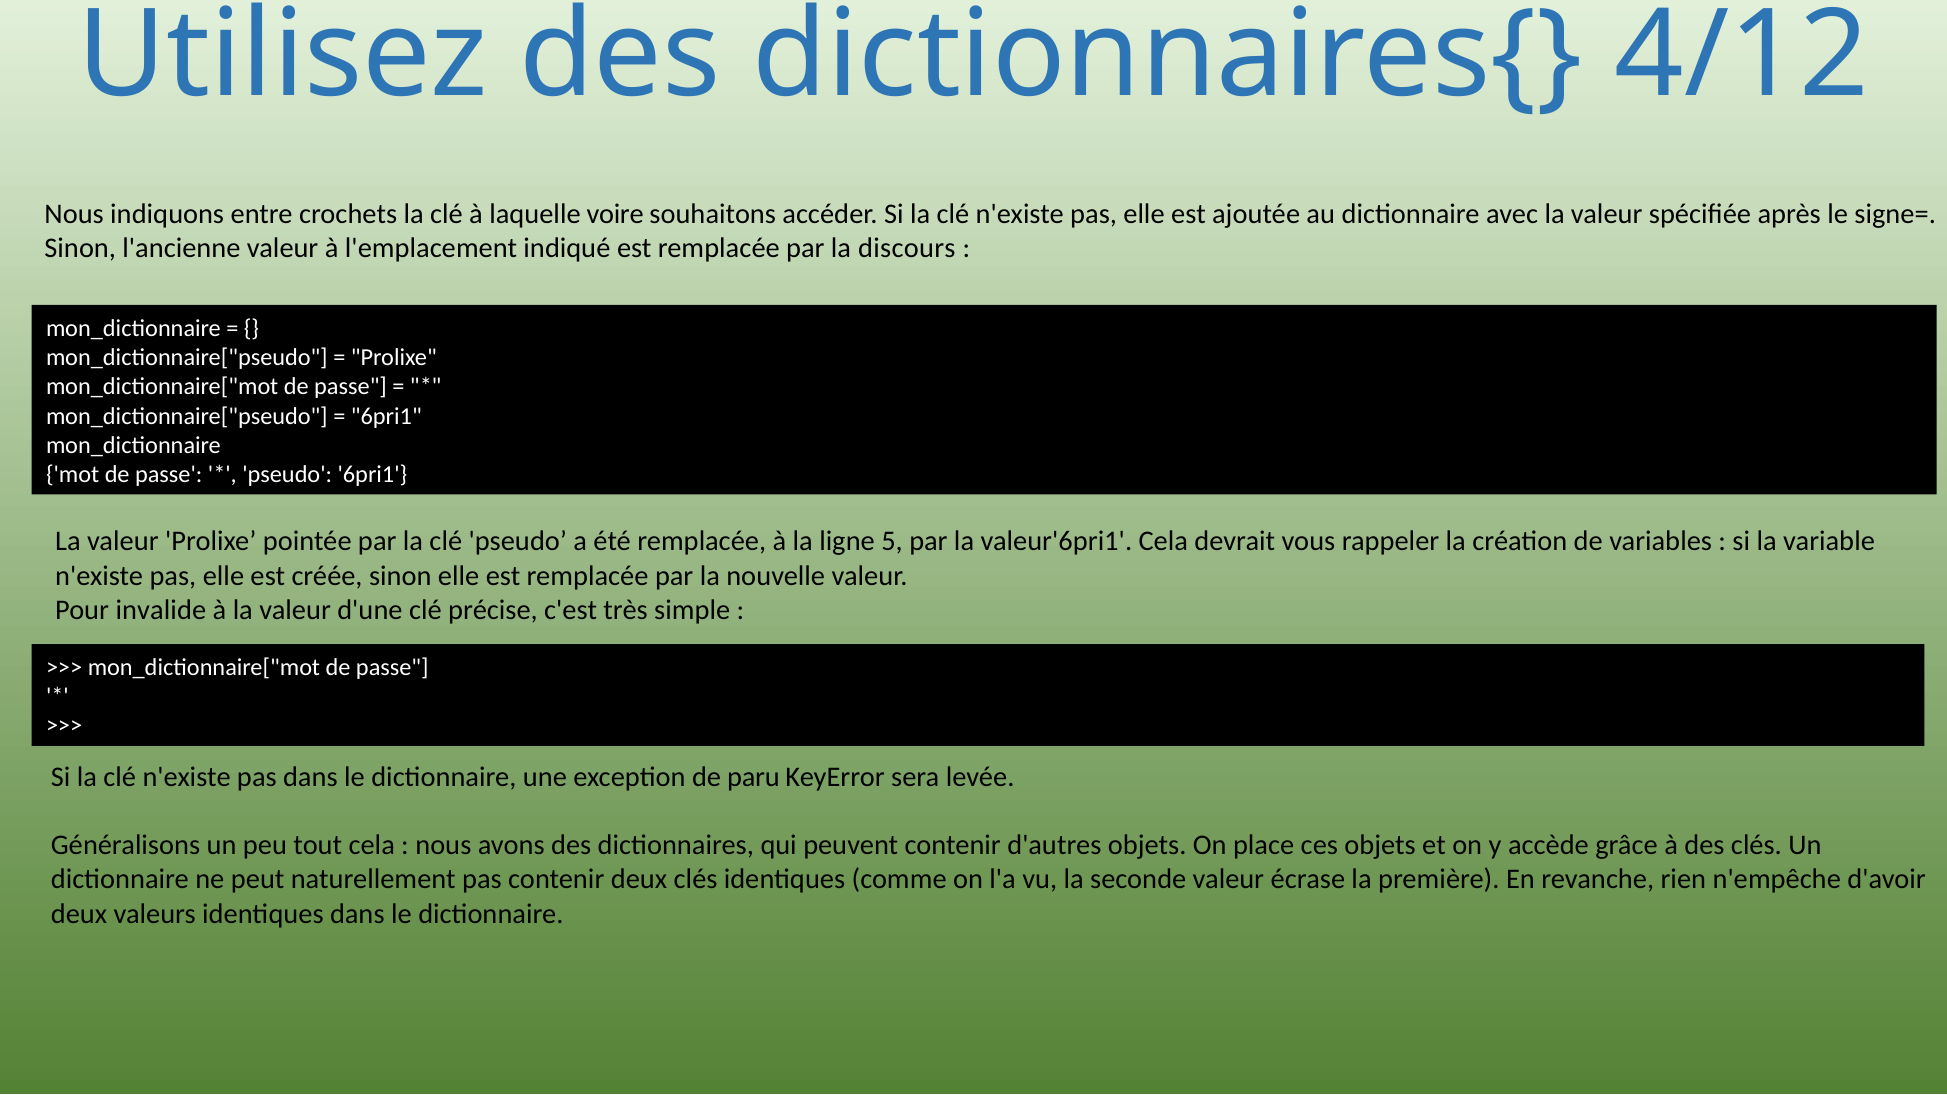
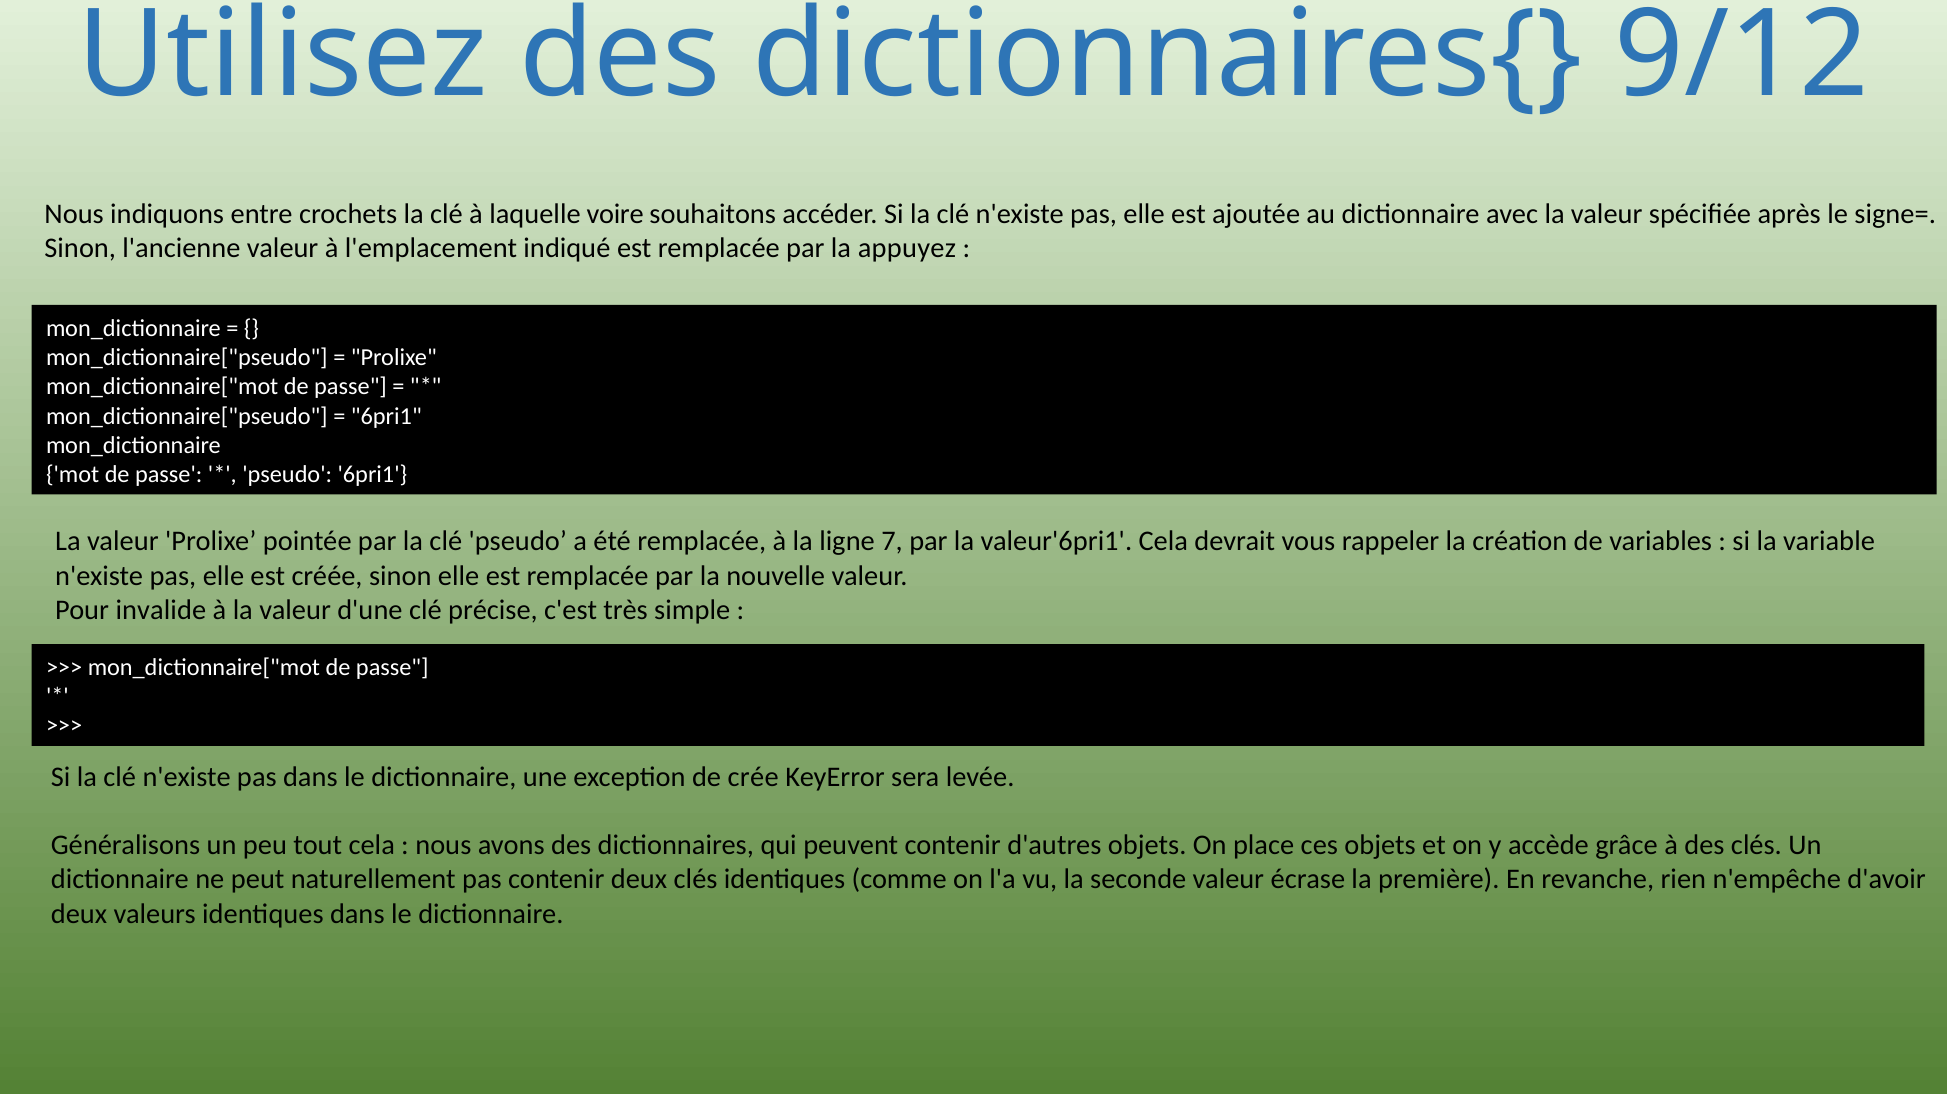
4/12: 4/12 -> 9/12 (1742, 56)
discours: discours -> appuyez (907, 248)
5: 5 -> 7 (892, 542)
paru: paru -> crée (753, 777)
